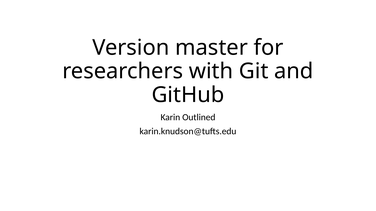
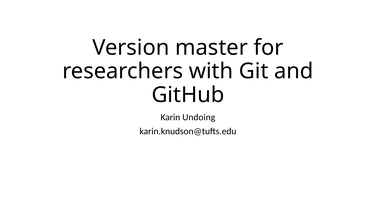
Outlined: Outlined -> Undoing (199, 118)
